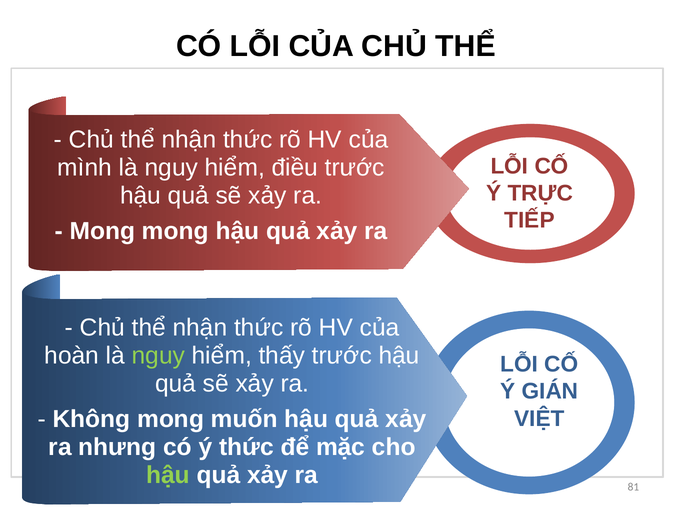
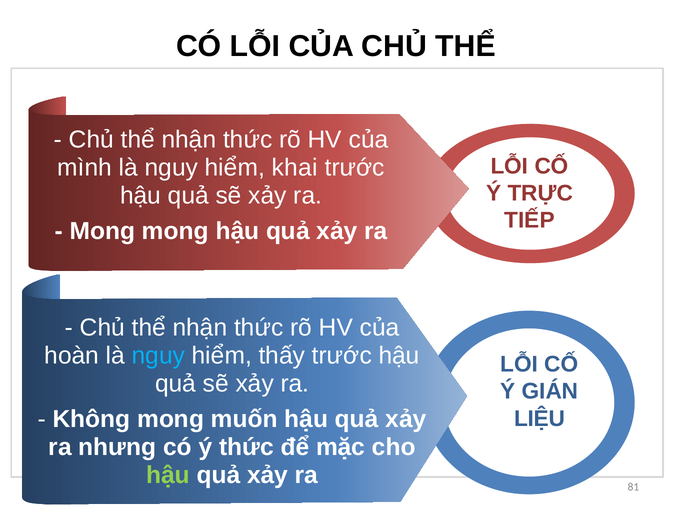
điều: điều -> khai (295, 168)
nguy colour: light green -> light blue (158, 356)
VIỆT: VIỆT -> LIỆU (539, 419)
